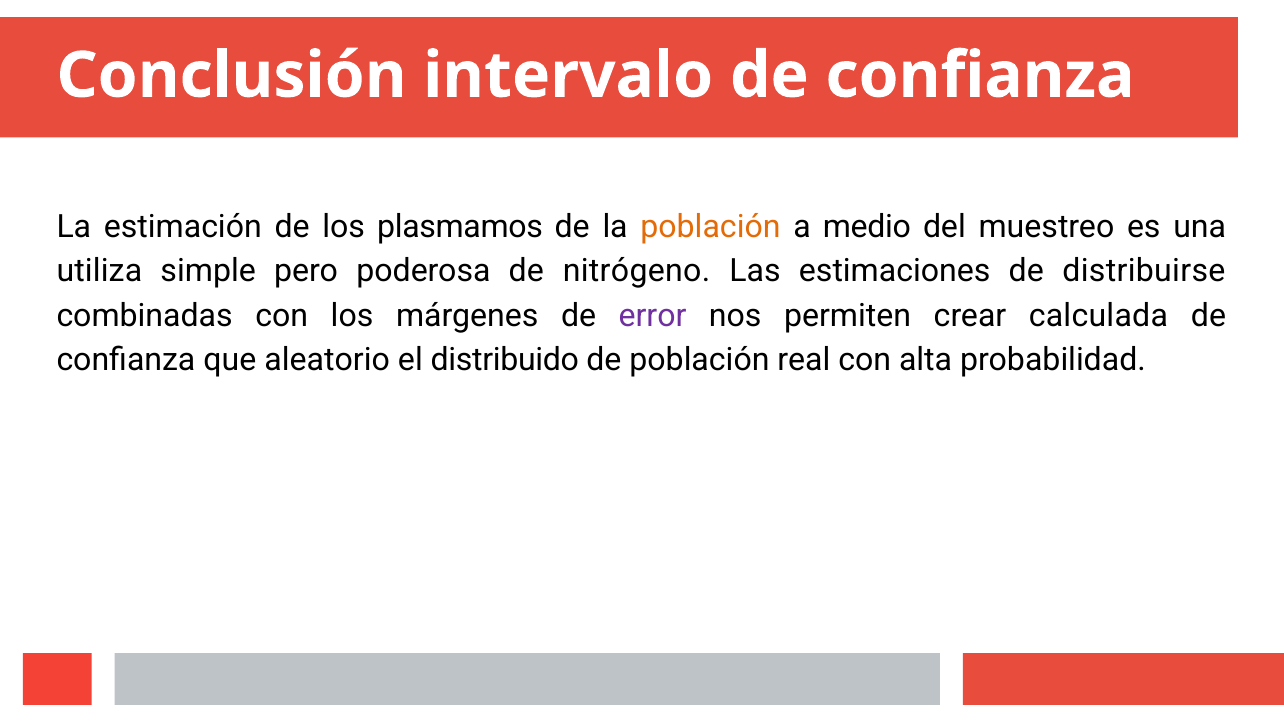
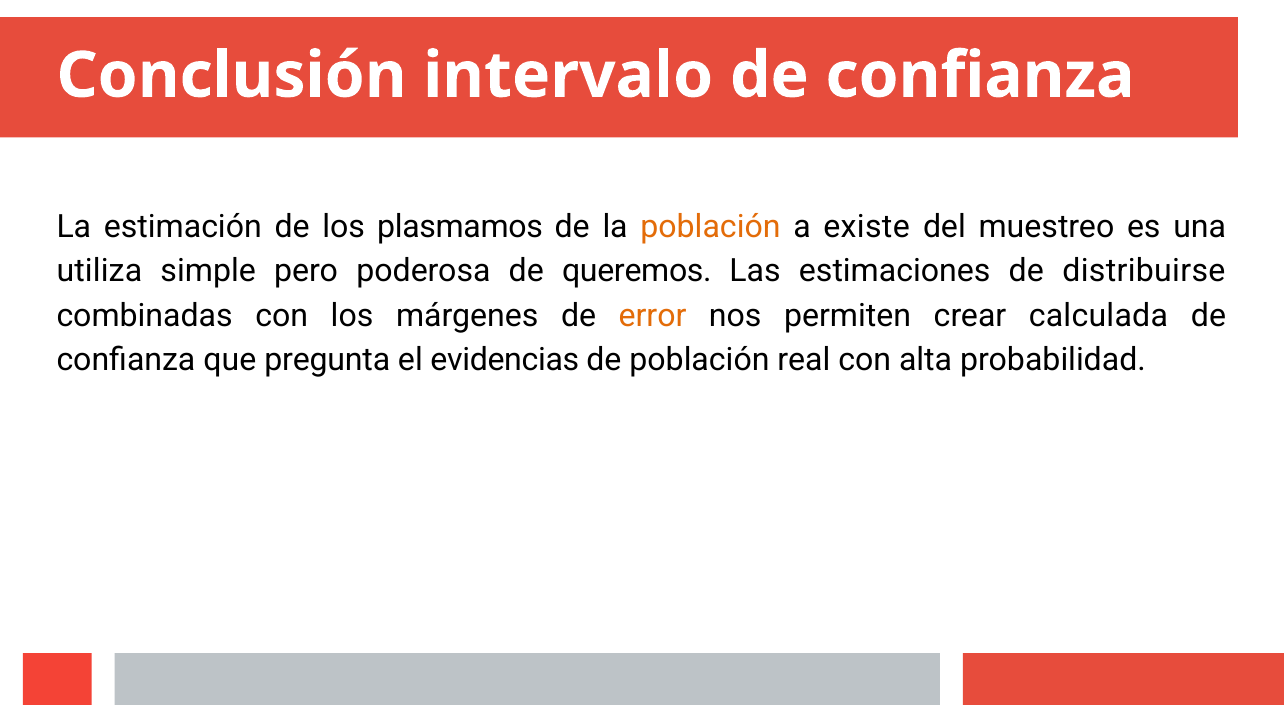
medio: medio -> existe (867, 227)
nitrógeno: nitrógeno -> queremos (637, 271)
error colour: purple -> orange (653, 316)
aleatorio: aleatorio -> pregunta (327, 360)
distribuido: distribuido -> evidencias (505, 360)
